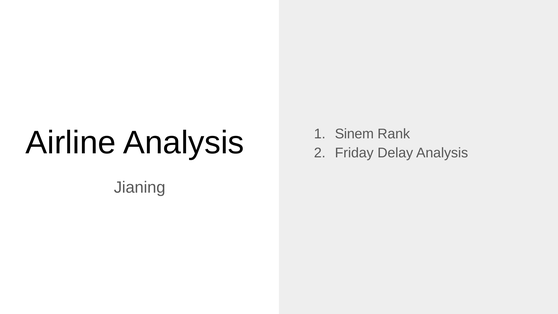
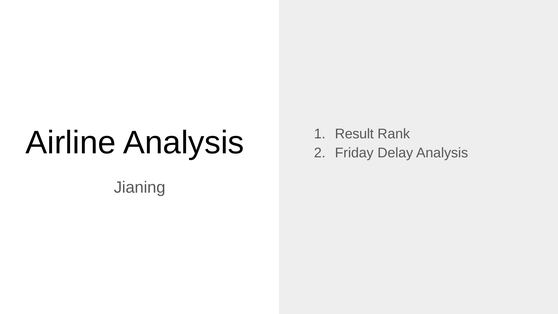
Sinem: Sinem -> Result (354, 134)
